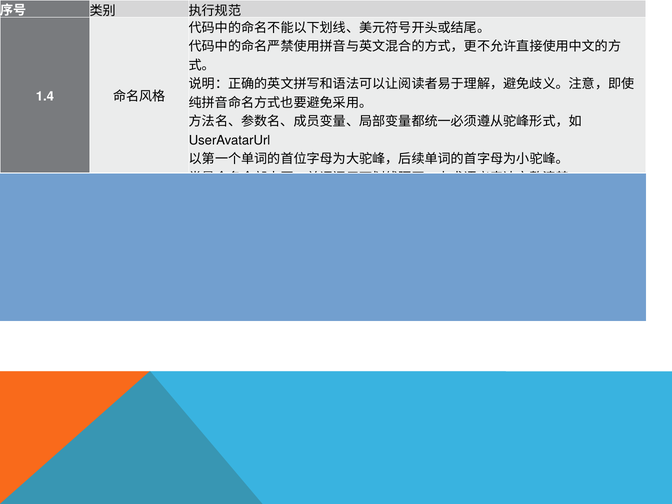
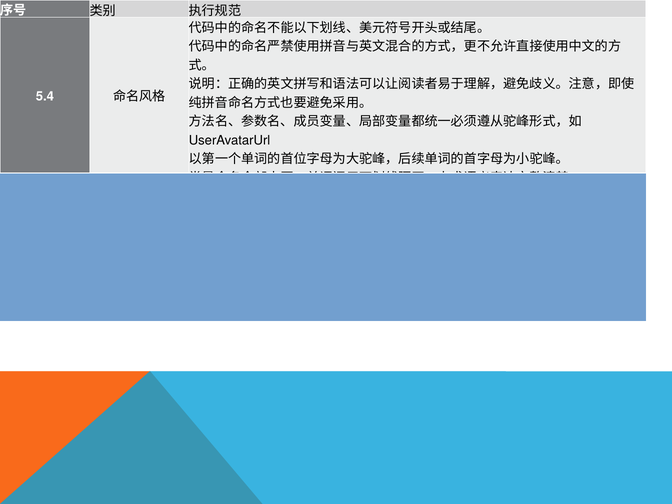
1.4: 1.4 -> 5.4 (45, 96)
